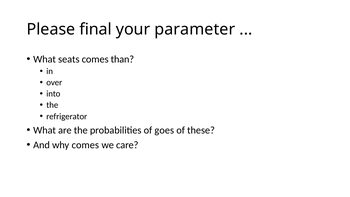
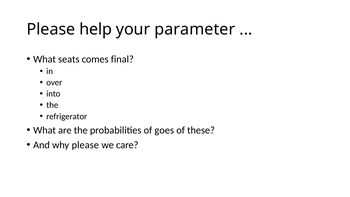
final: final -> help (96, 29)
than: than -> final (122, 59)
why comes: comes -> please (85, 145)
